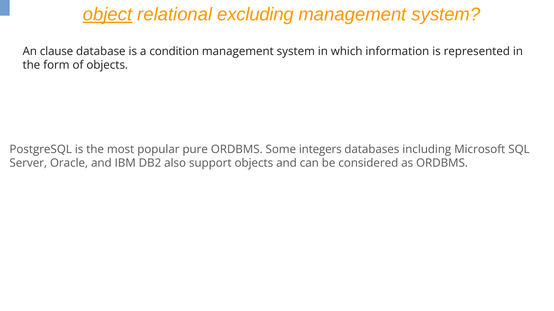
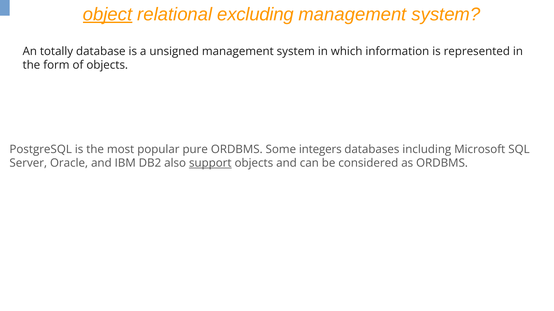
clause: clause -> totally (57, 51)
condition: condition -> unsigned (174, 51)
support underline: none -> present (210, 163)
